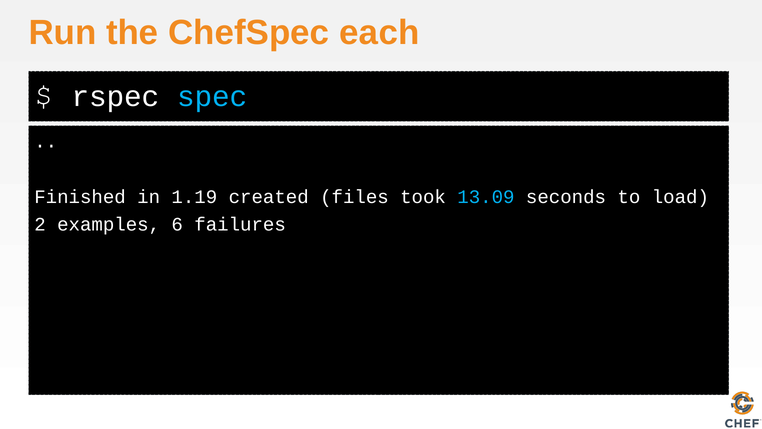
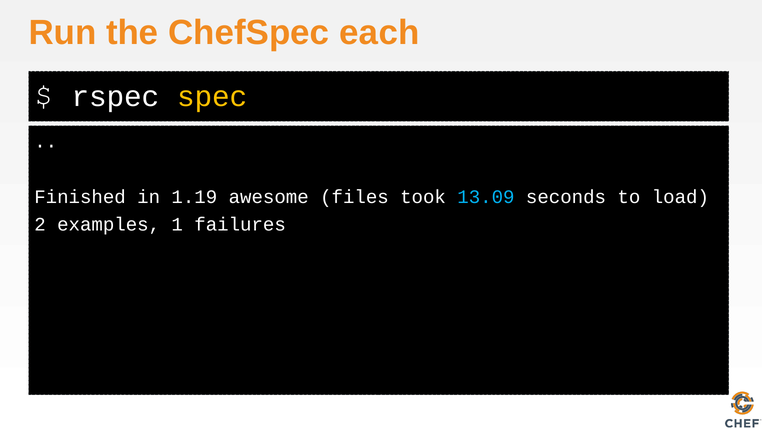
spec colour: light blue -> yellow (212, 96)
created: created -> awesome (269, 197)
6: 6 -> 1 (177, 224)
